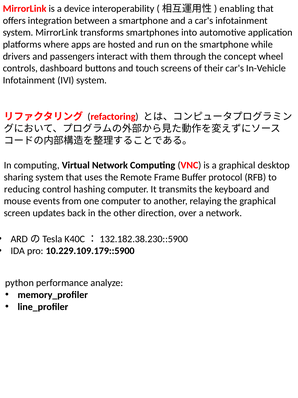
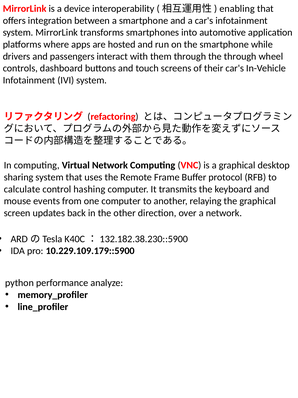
the concept: concept -> through (240, 56)
reducing: reducing -> calculate (22, 189)
